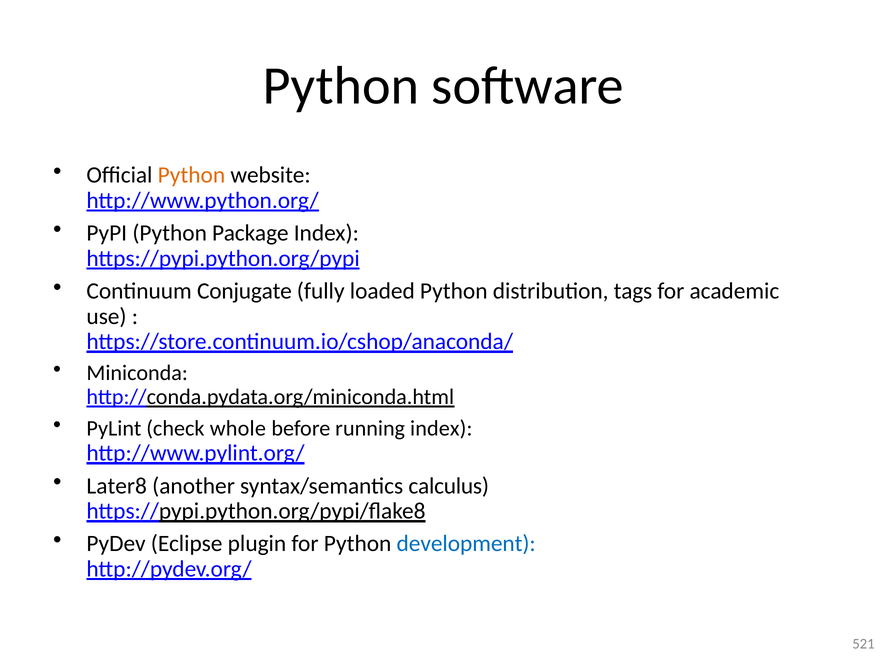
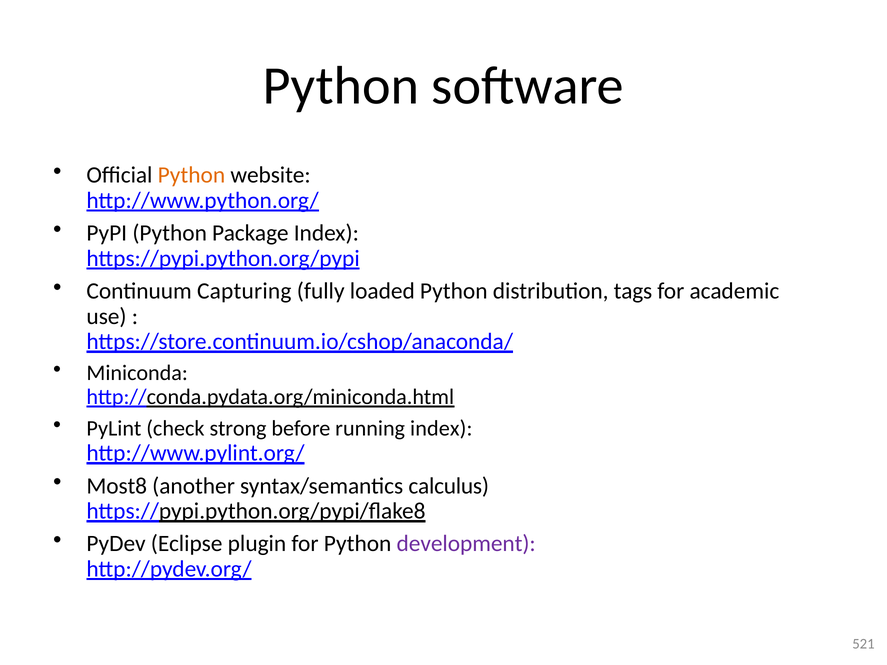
Conjugate: Conjugate -> Capturing (244, 291)
whole: whole -> strong (238, 429)
Later8: Later8 -> Most8 (117, 486)
development colour: blue -> purple (466, 544)
